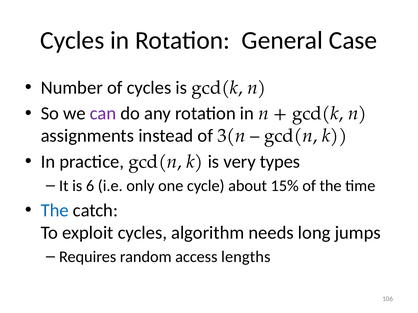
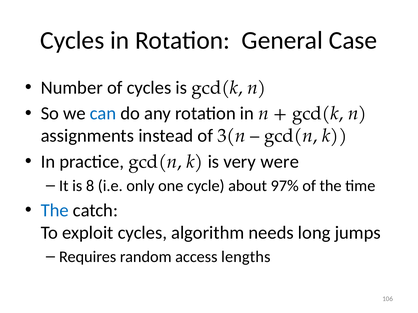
can colour: purple -> blue (103, 114)
types: types -> were (280, 162)
6: 6 -> 8 (90, 186)
15%: 15% -> 97% (285, 186)
